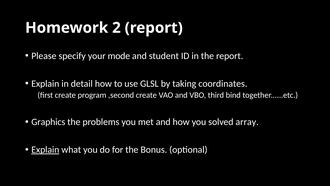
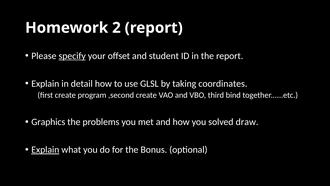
specify underline: none -> present (72, 56)
mode: mode -> offset (119, 56)
array: array -> draw (247, 122)
